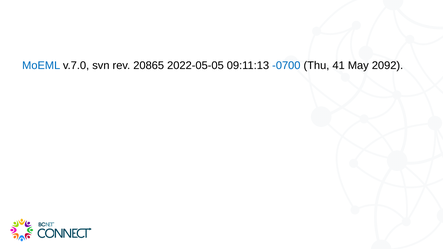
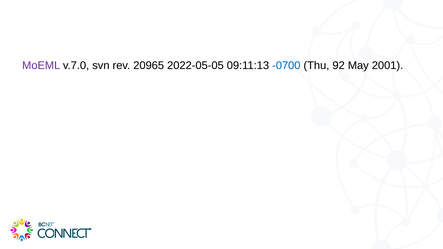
MoEML colour: blue -> purple (41, 66)
20865: 20865 -> 20965 (149, 66)
41: 41 -> 92 (339, 66)
2092: 2092 -> 2001 (388, 66)
